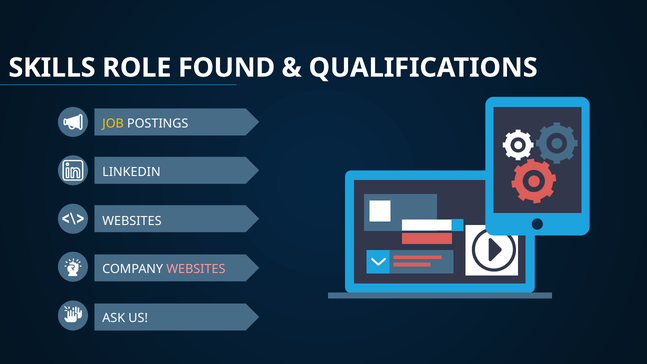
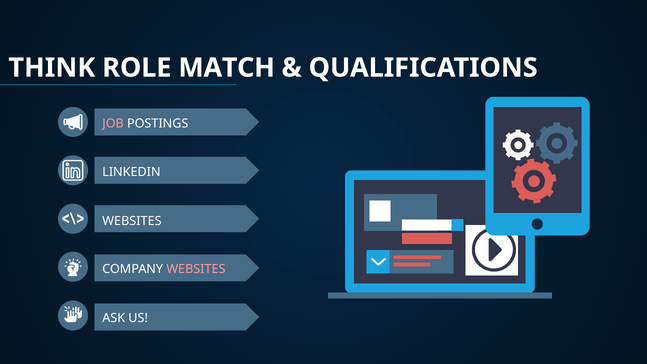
SKILLS: SKILLS -> THINK (52, 68)
FOUND: FOUND -> MATCH (227, 68)
JOB colour: yellow -> pink (113, 124)
